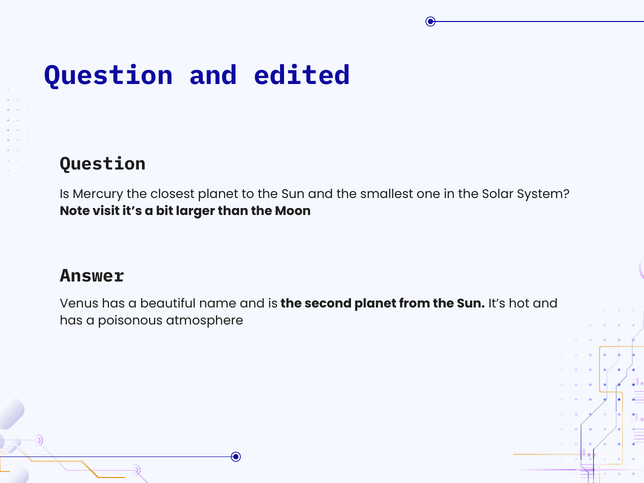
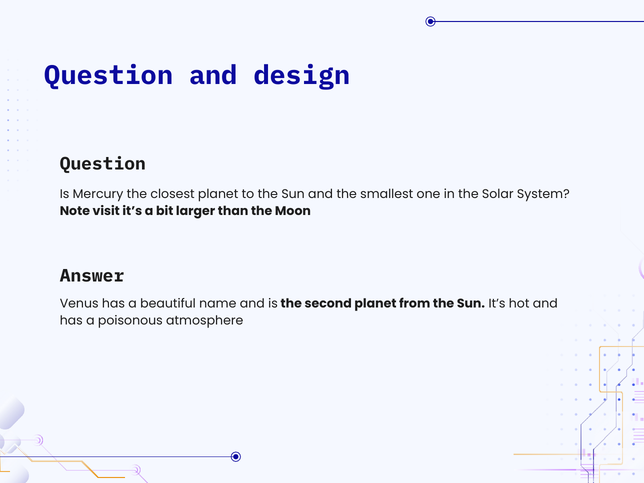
edited: edited -> design (302, 75)
